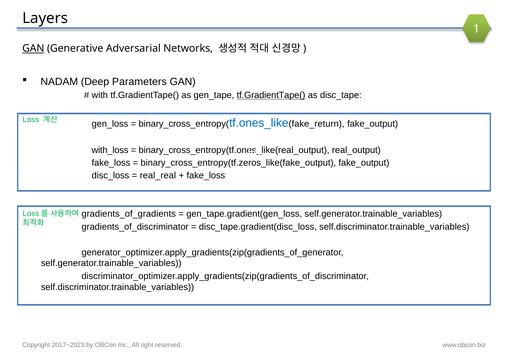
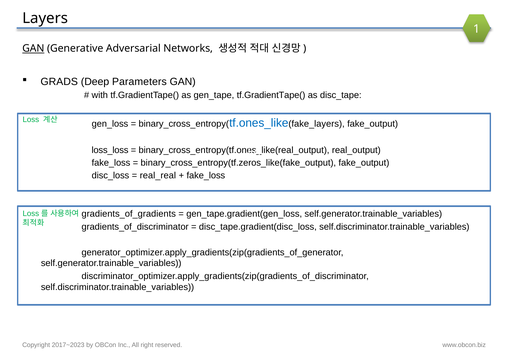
NADAM: NADAM -> GRADS (59, 82)
tf.GradientTape( underline: present -> none (271, 95)
fake_return: fake_return -> fake_layers (317, 124)
with_loss: with_loss -> loss_loss (110, 150)
